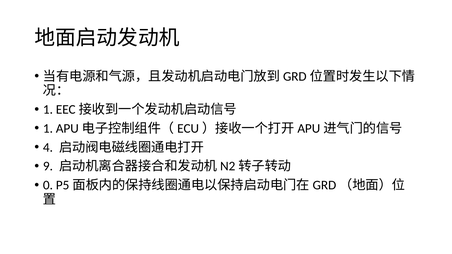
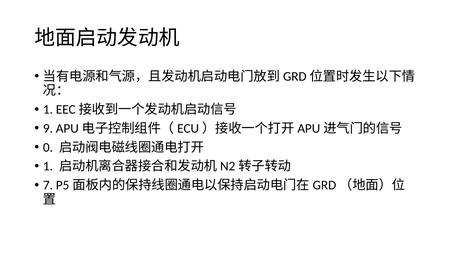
1: 1 -> 9 (48, 129)
4: 4 -> 0 (48, 148)
9: 9 -> 1 (48, 166)
0: 0 -> 7 (48, 185)
